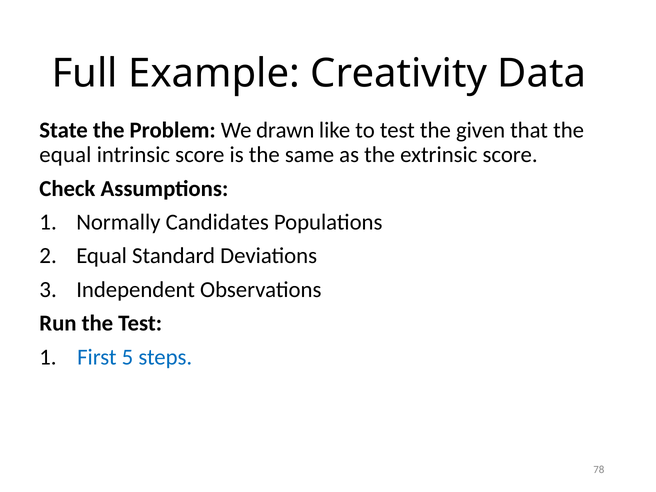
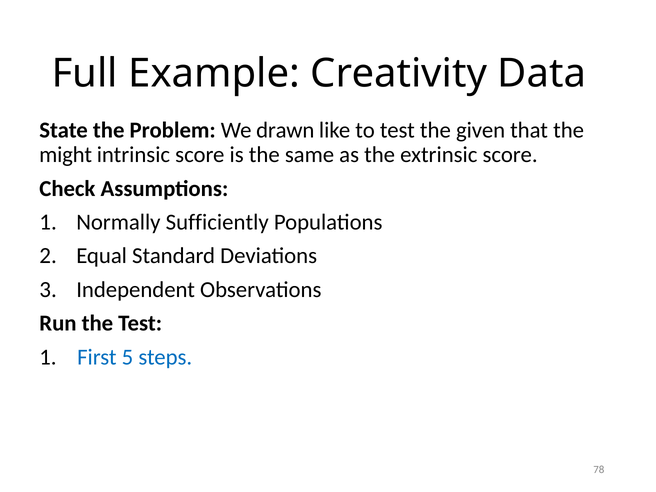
equal: equal -> might (66, 155)
Candidates: Candidates -> Sufficiently (217, 222)
